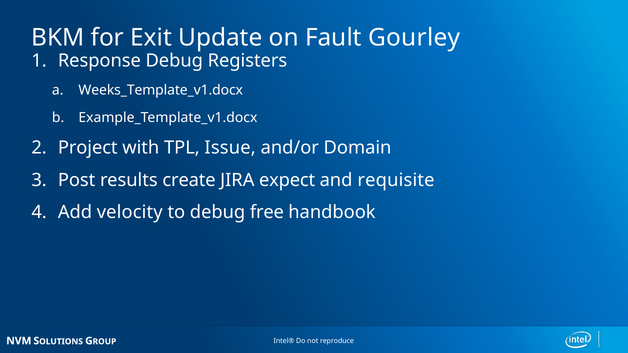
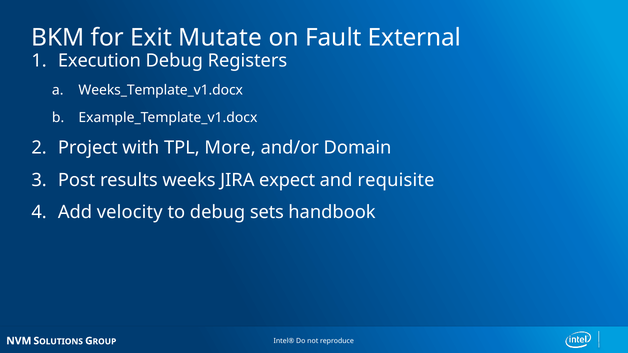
Update: Update -> Mutate (220, 38)
Gourley: Gourley -> External (414, 38)
Response: Response -> Execution (99, 61)
Issue: Issue -> More (230, 148)
create: create -> weeks (189, 180)
free: free -> sets (267, 213)
